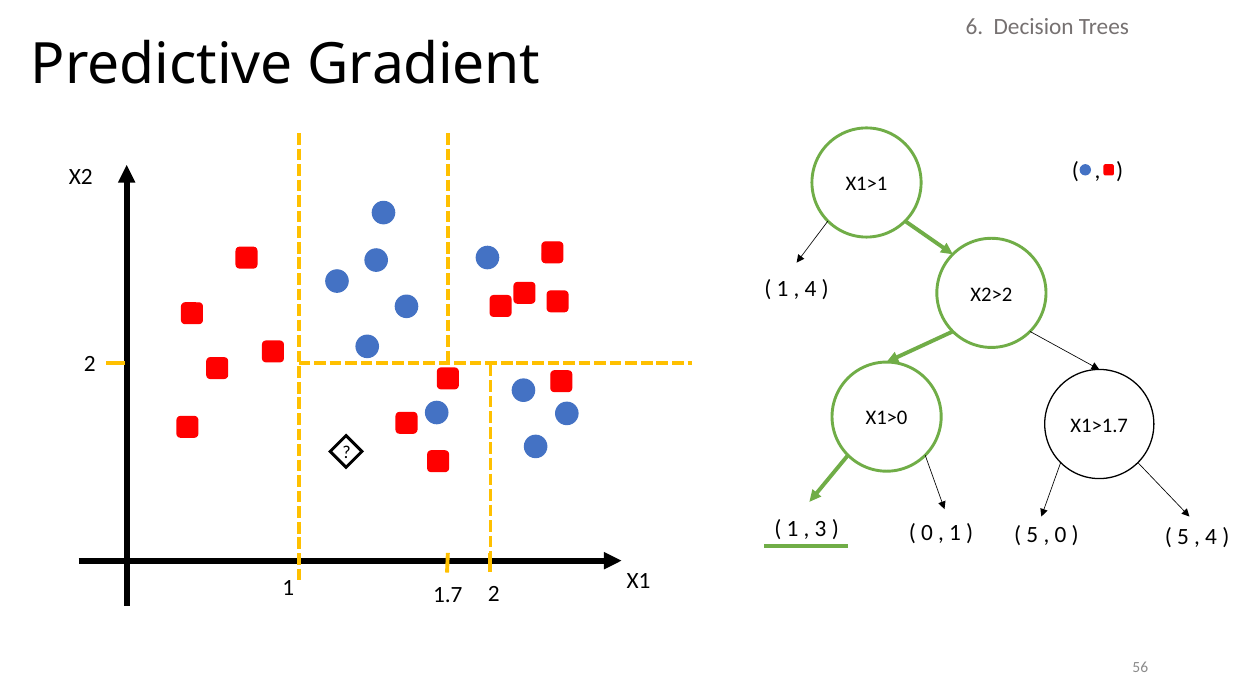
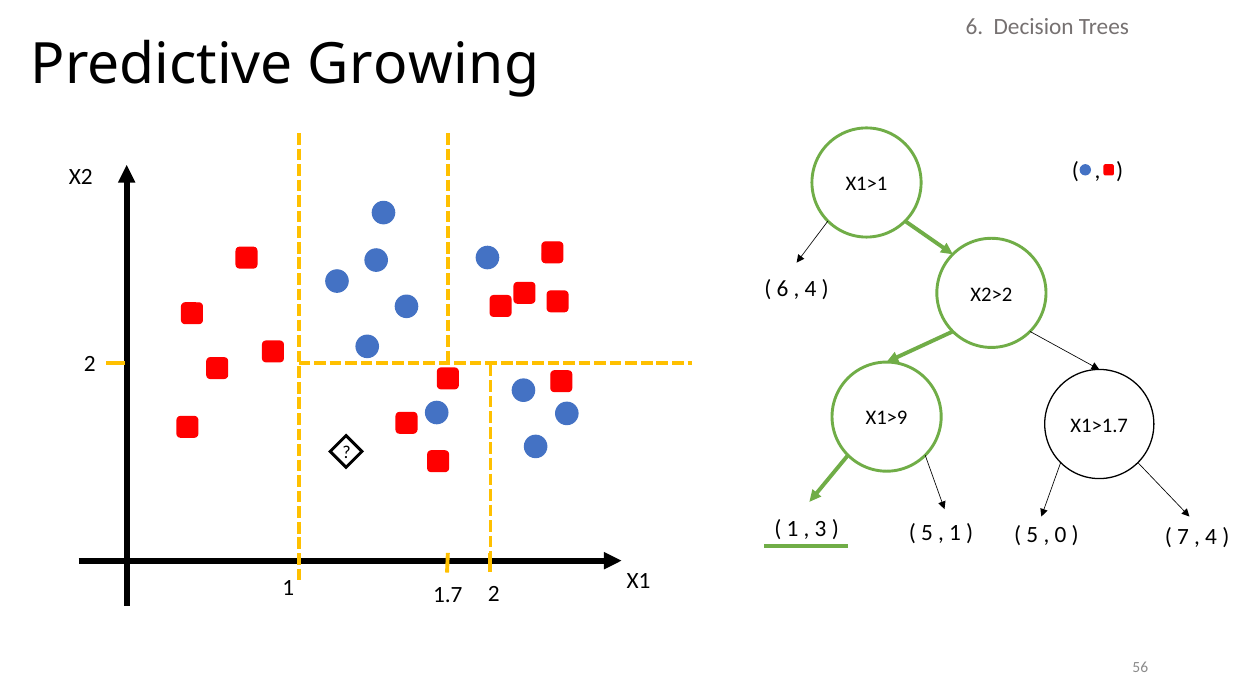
Gradient: Gradient -> Growing (424, 65)
1: 1 -> 6 (782, 289)
X1>0: X1>0 -> X1>9 (887, 418)
0: 0 -> 5 (927, 533)
5: 5 -> 7 (1183, 537)
